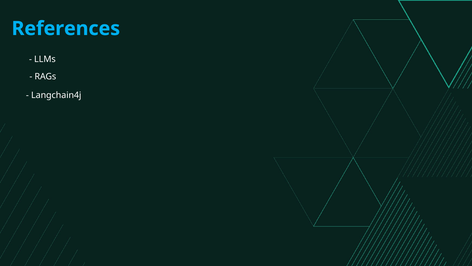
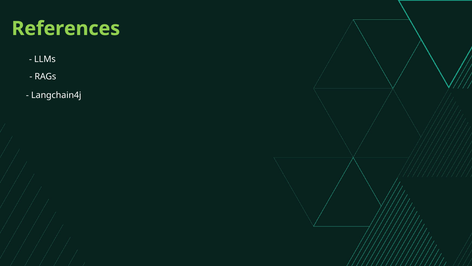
References colour: light blue -> light green (66, 29)
